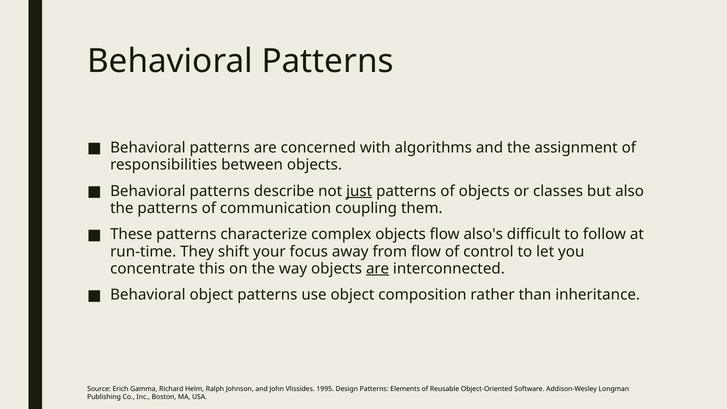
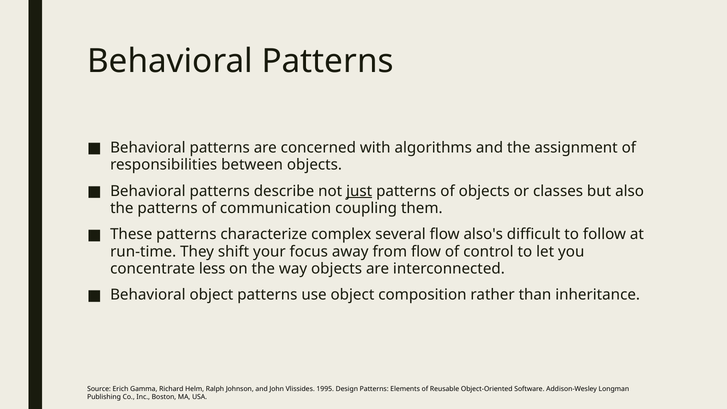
complex objects: objects -> several (401, 234)
this: this -> less (212, 269)
are underline: present -> none (378, 269)
